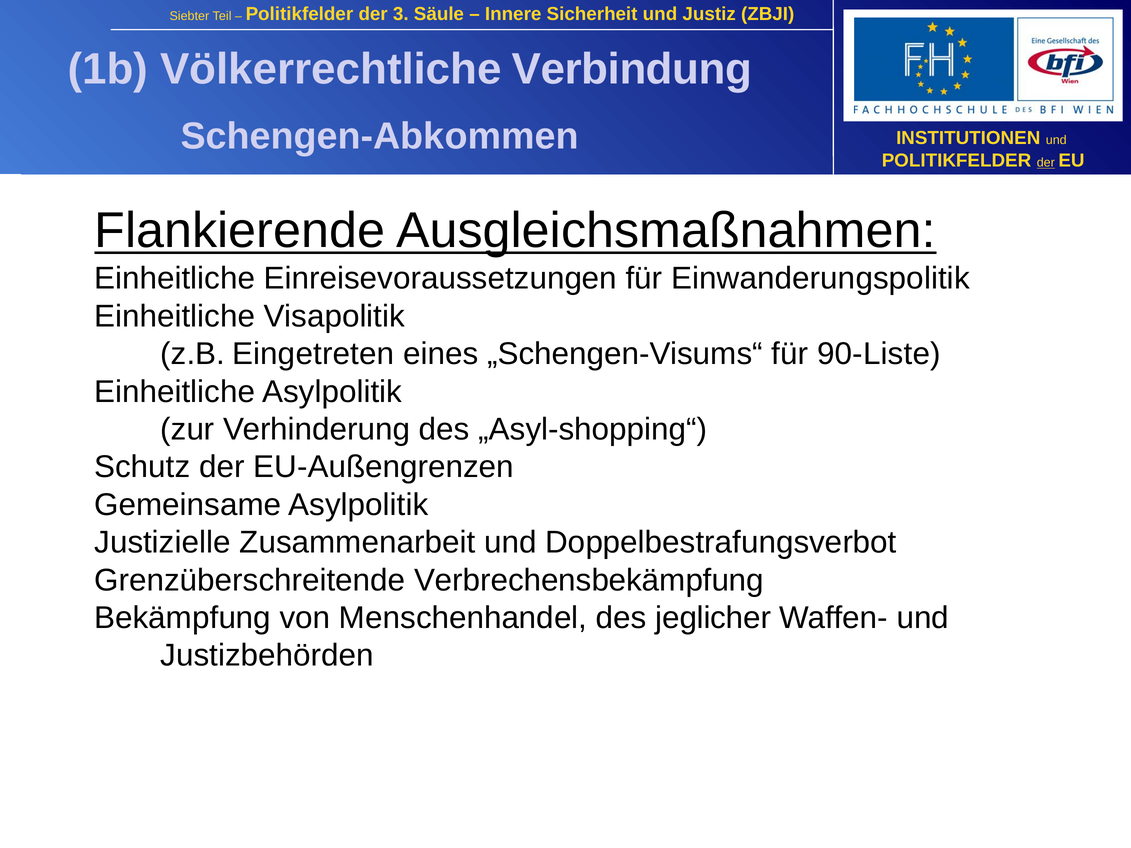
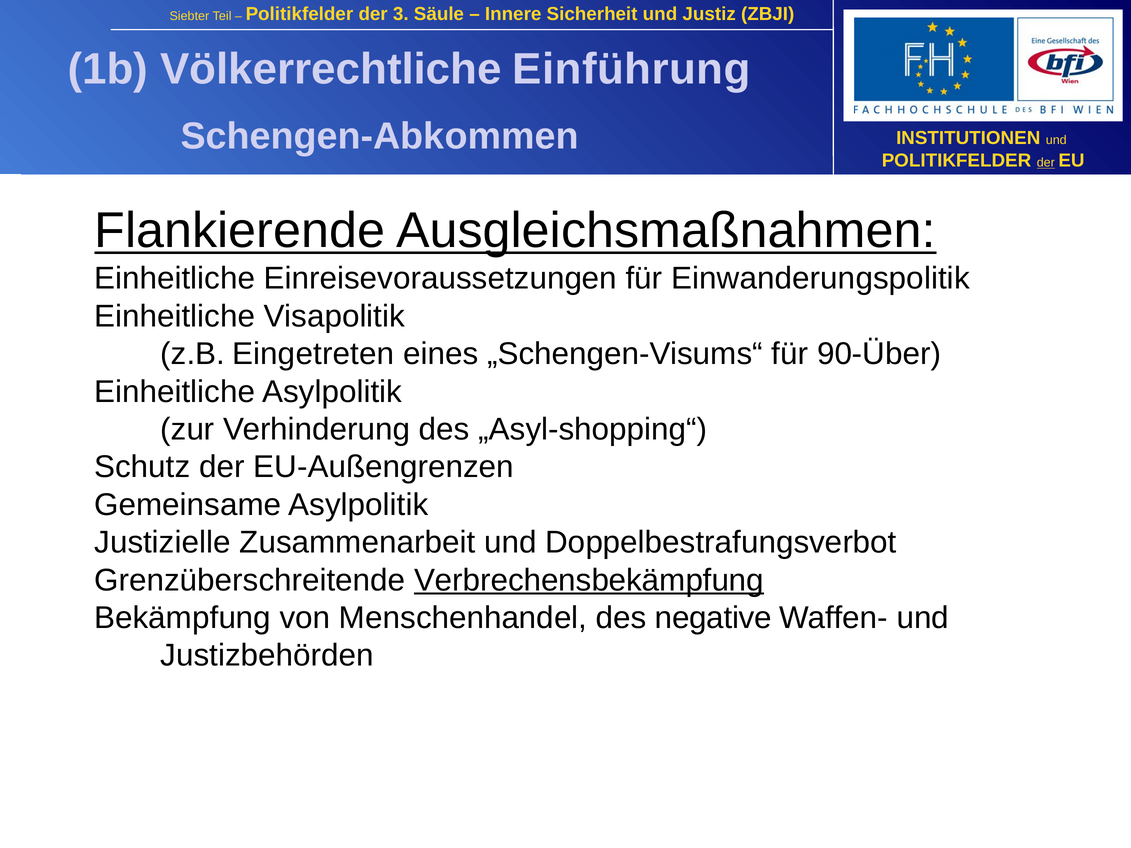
Verbindung: Verbindung -> Einführung (631, 69)
90-Liste: 90-Liste -> 90-Über (879, 354)
Verbrechensbekämpfung underline: none -> present (589, 580)
jeglicher: jeglicher -> negative (713, 618)
